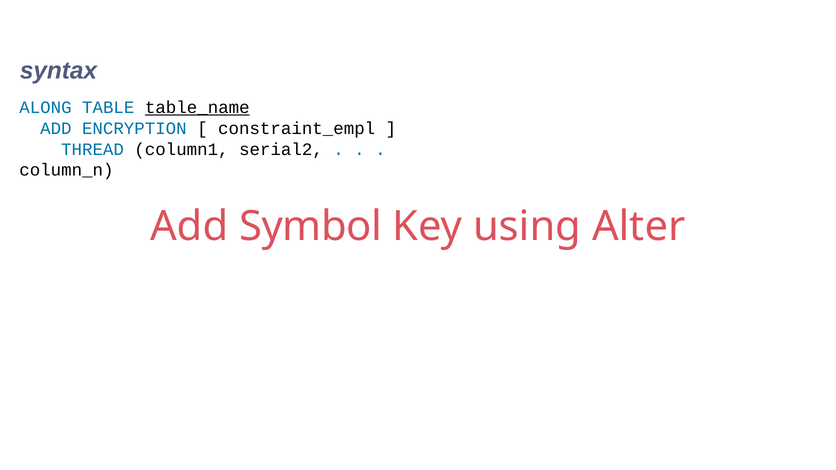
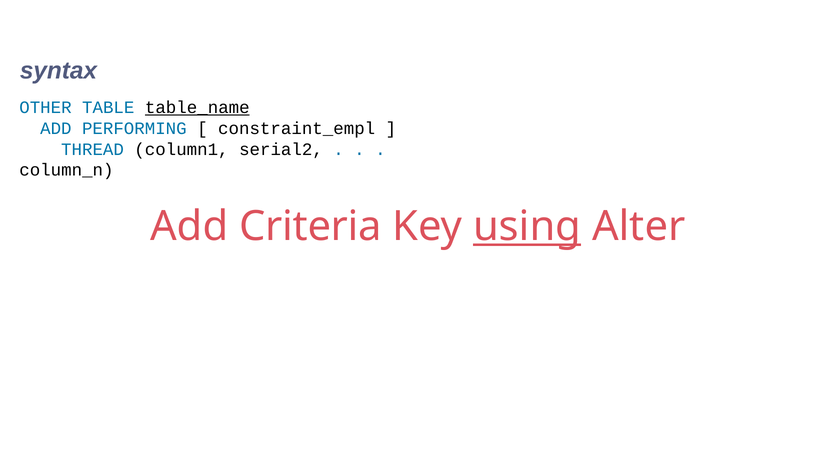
ALONG: ALONG -> OTHER (45, 108)
ENCRYPTION: ENCRYPTION -> PERFORMING (134, 128)
Symbol: Symbol -> Criteria (310, 227)
using underline: none -> present (527, 227)
